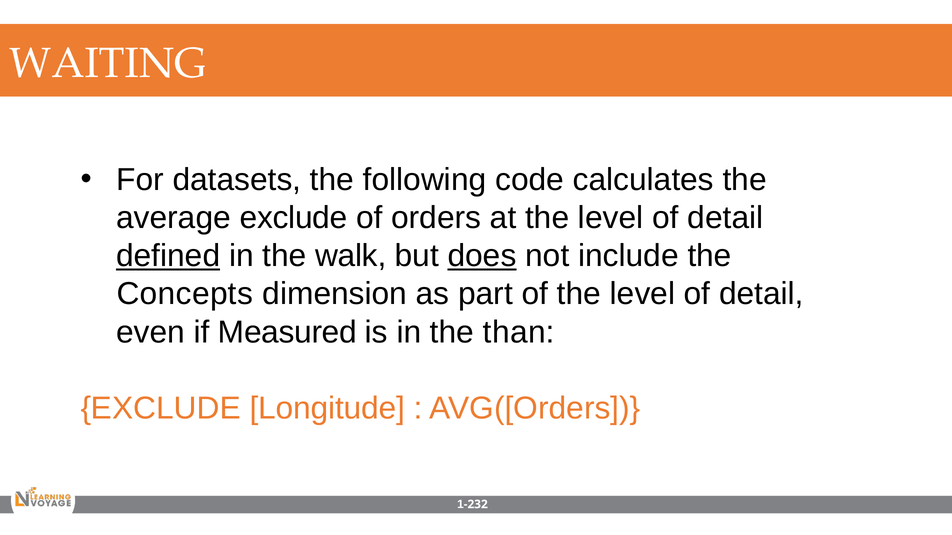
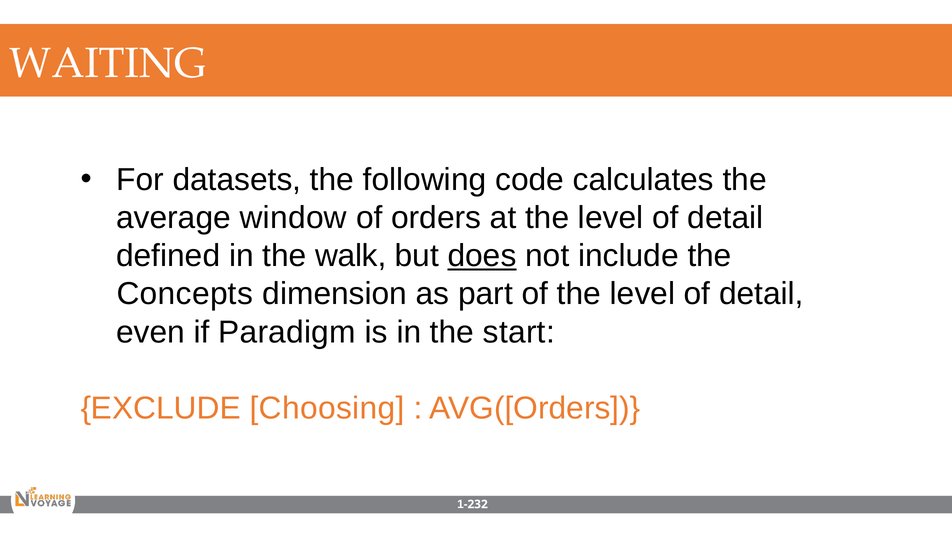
average exclude: exclude -> window (293, 218)
defined underline: present -> none (168, 256)
Measured: Measured -> Paradigm (287, 332)
than: than -> start (519, 332)
Longitude: Longitude -> Choosing (327, 409)
